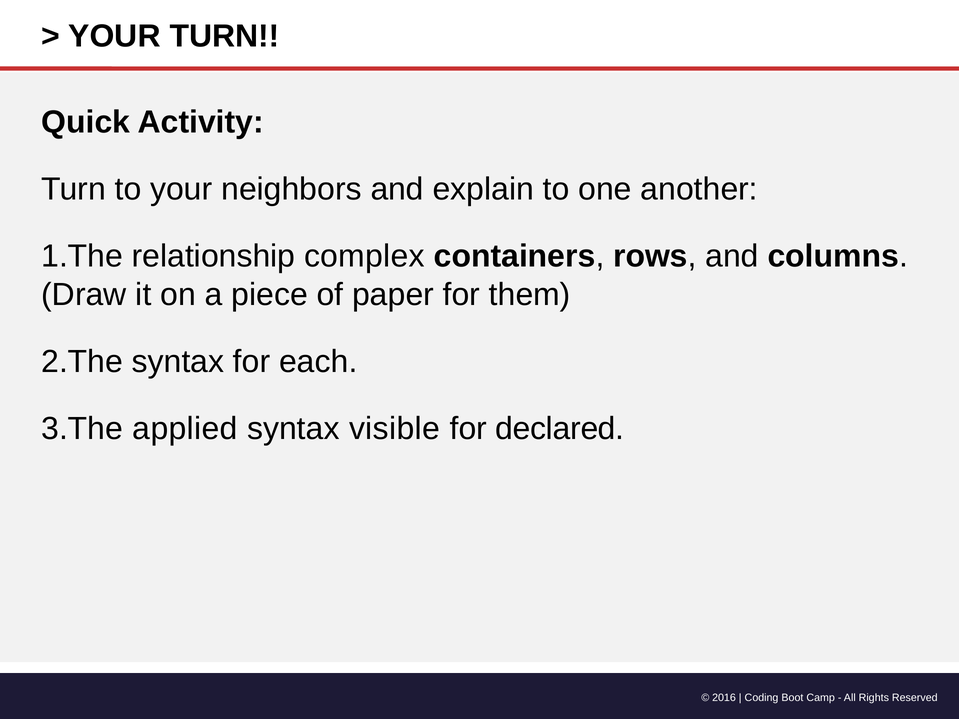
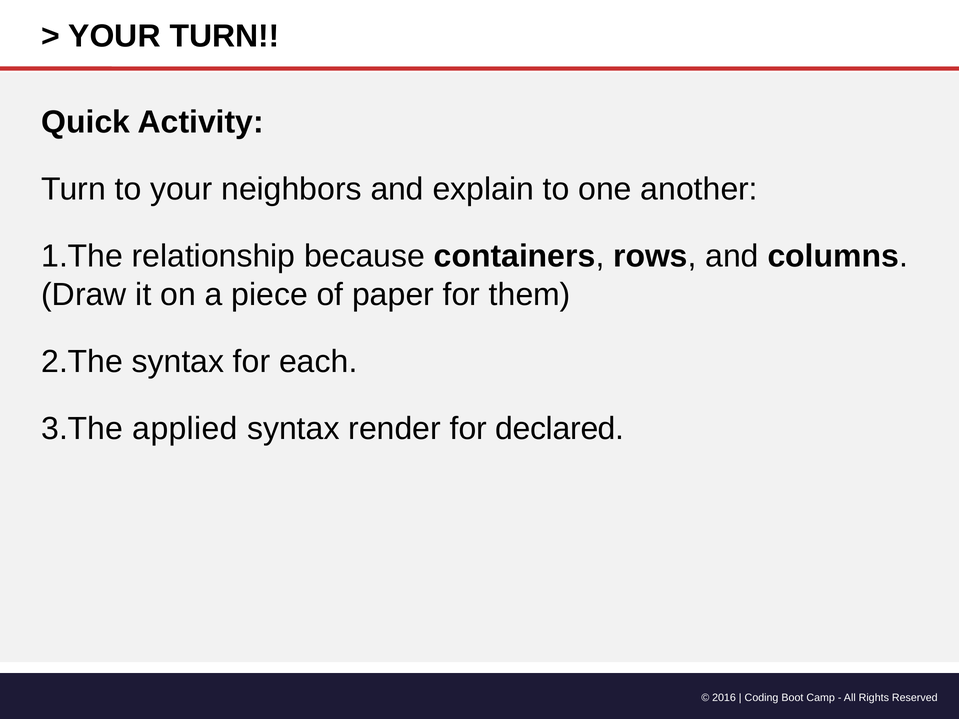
complex: complex -> because (364, 256)
visible: visible -> render (395, 429)
